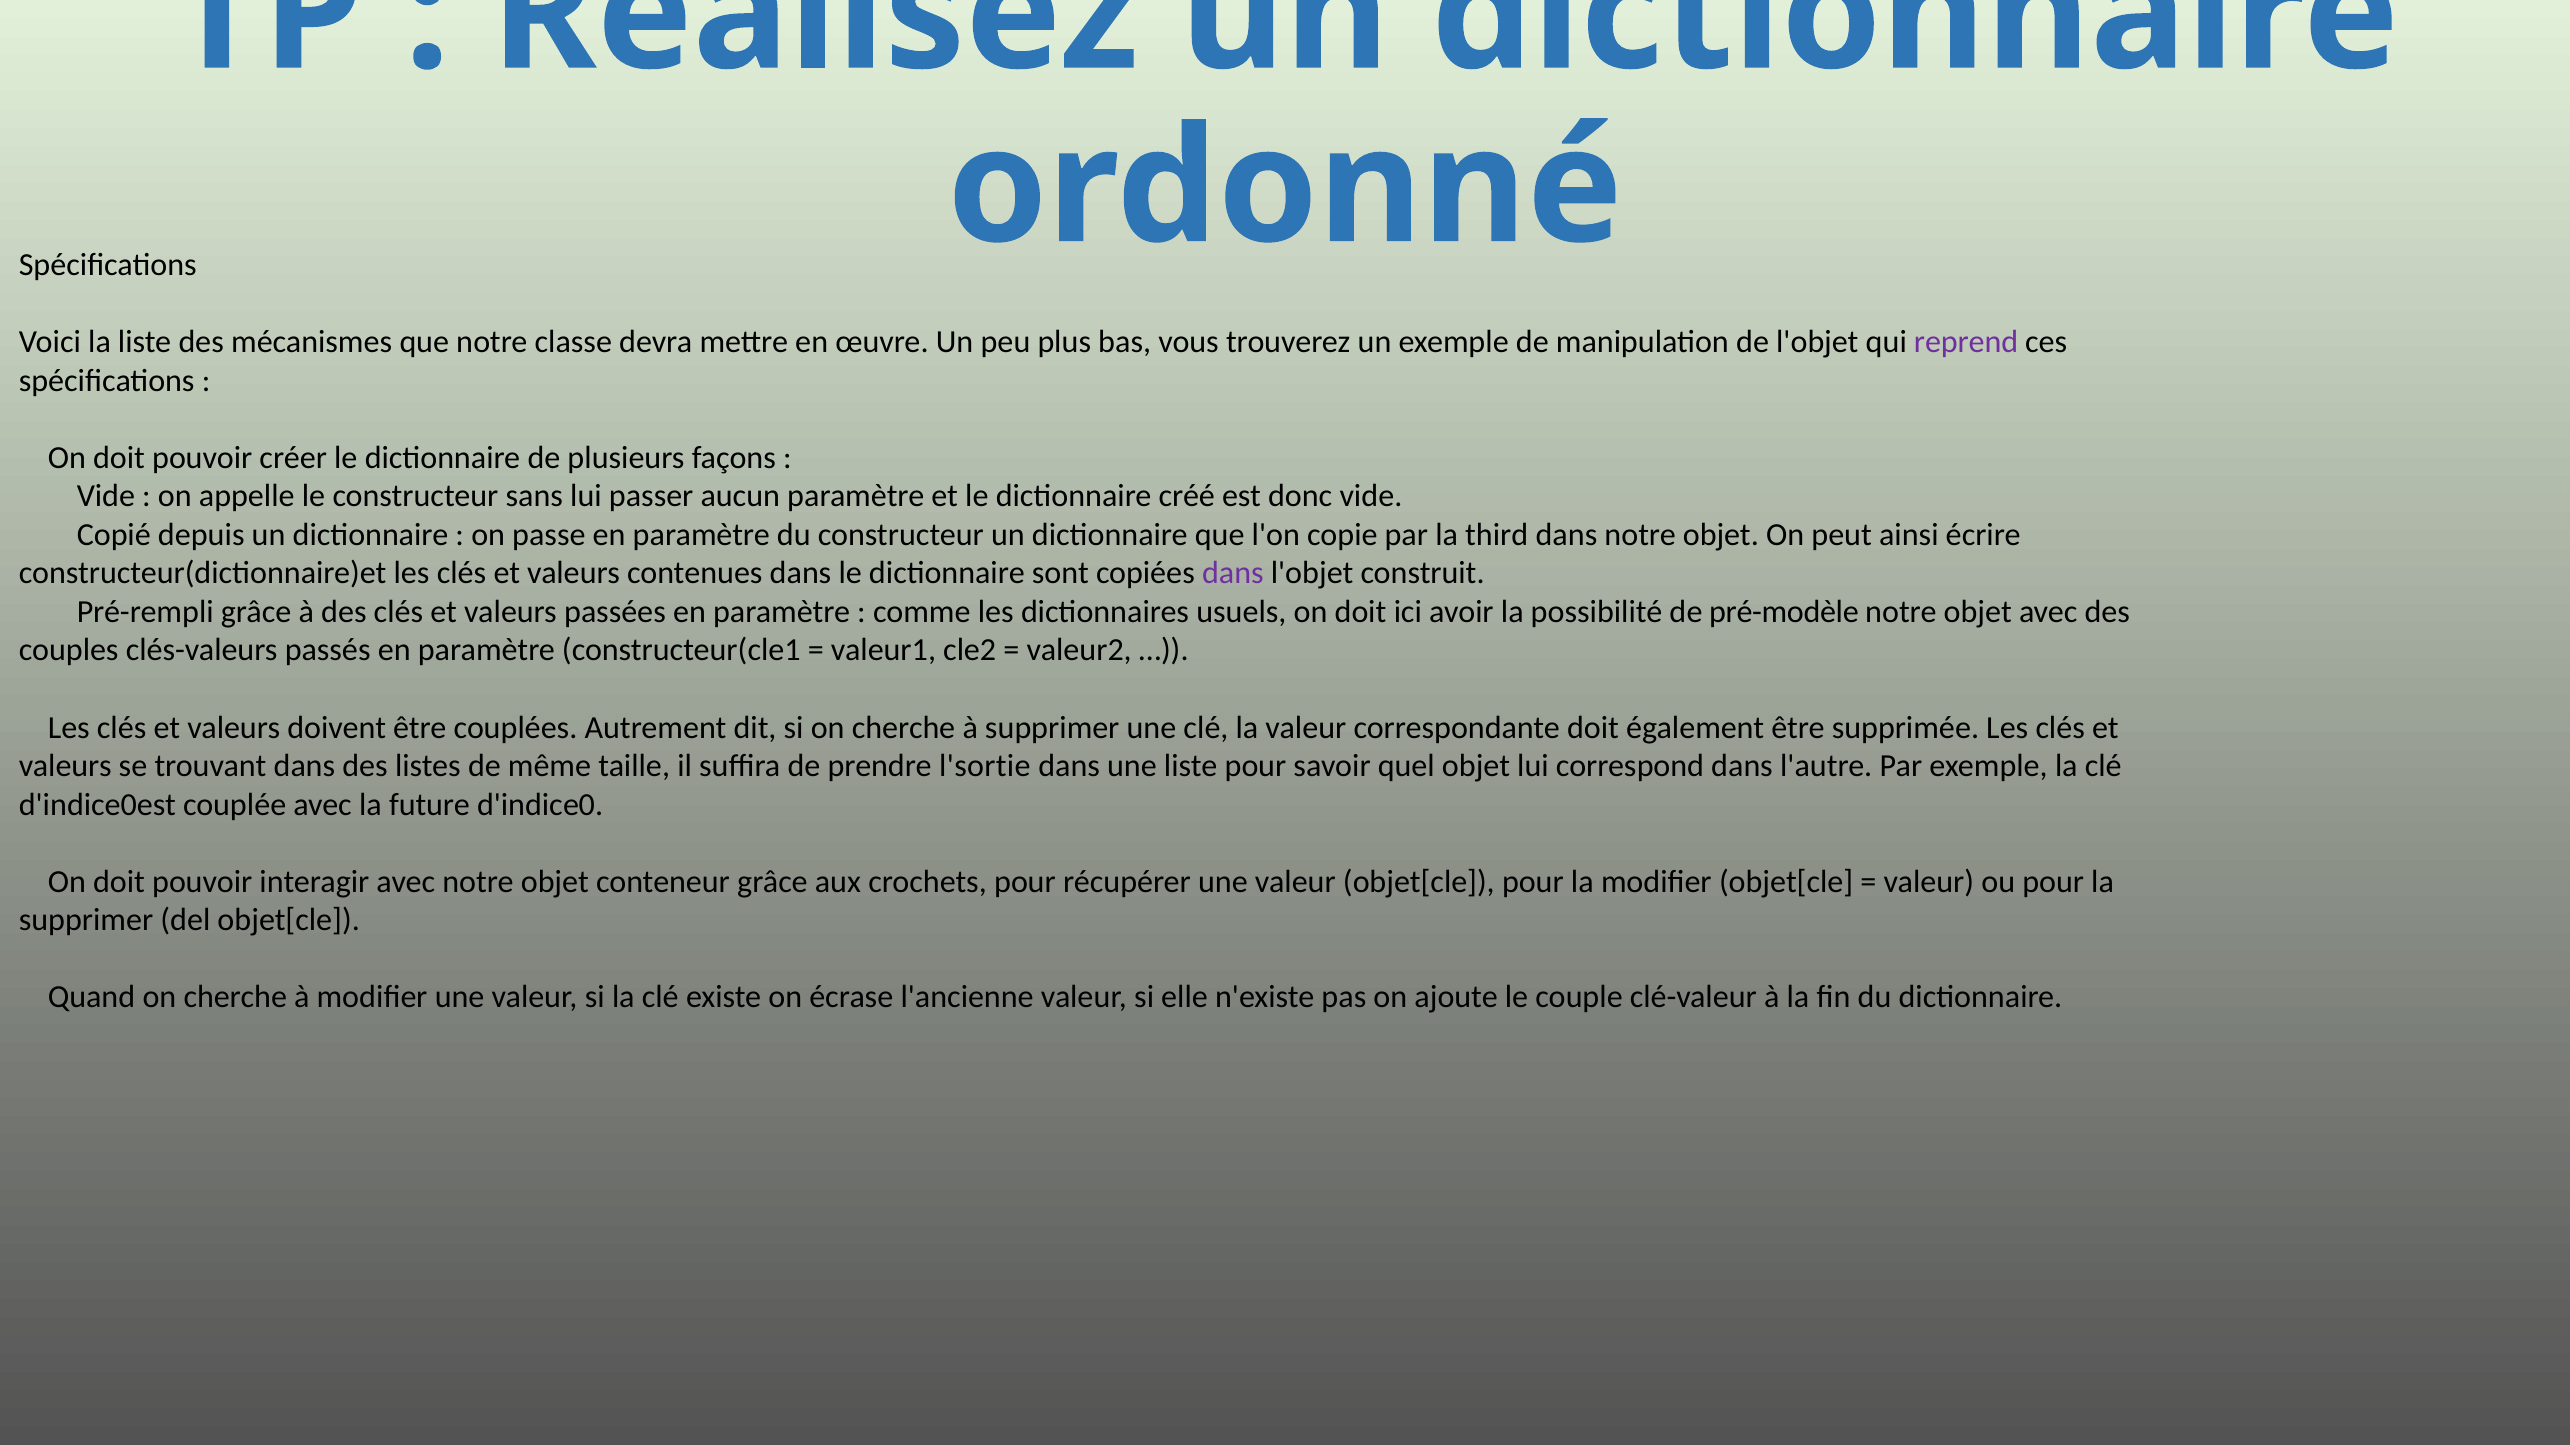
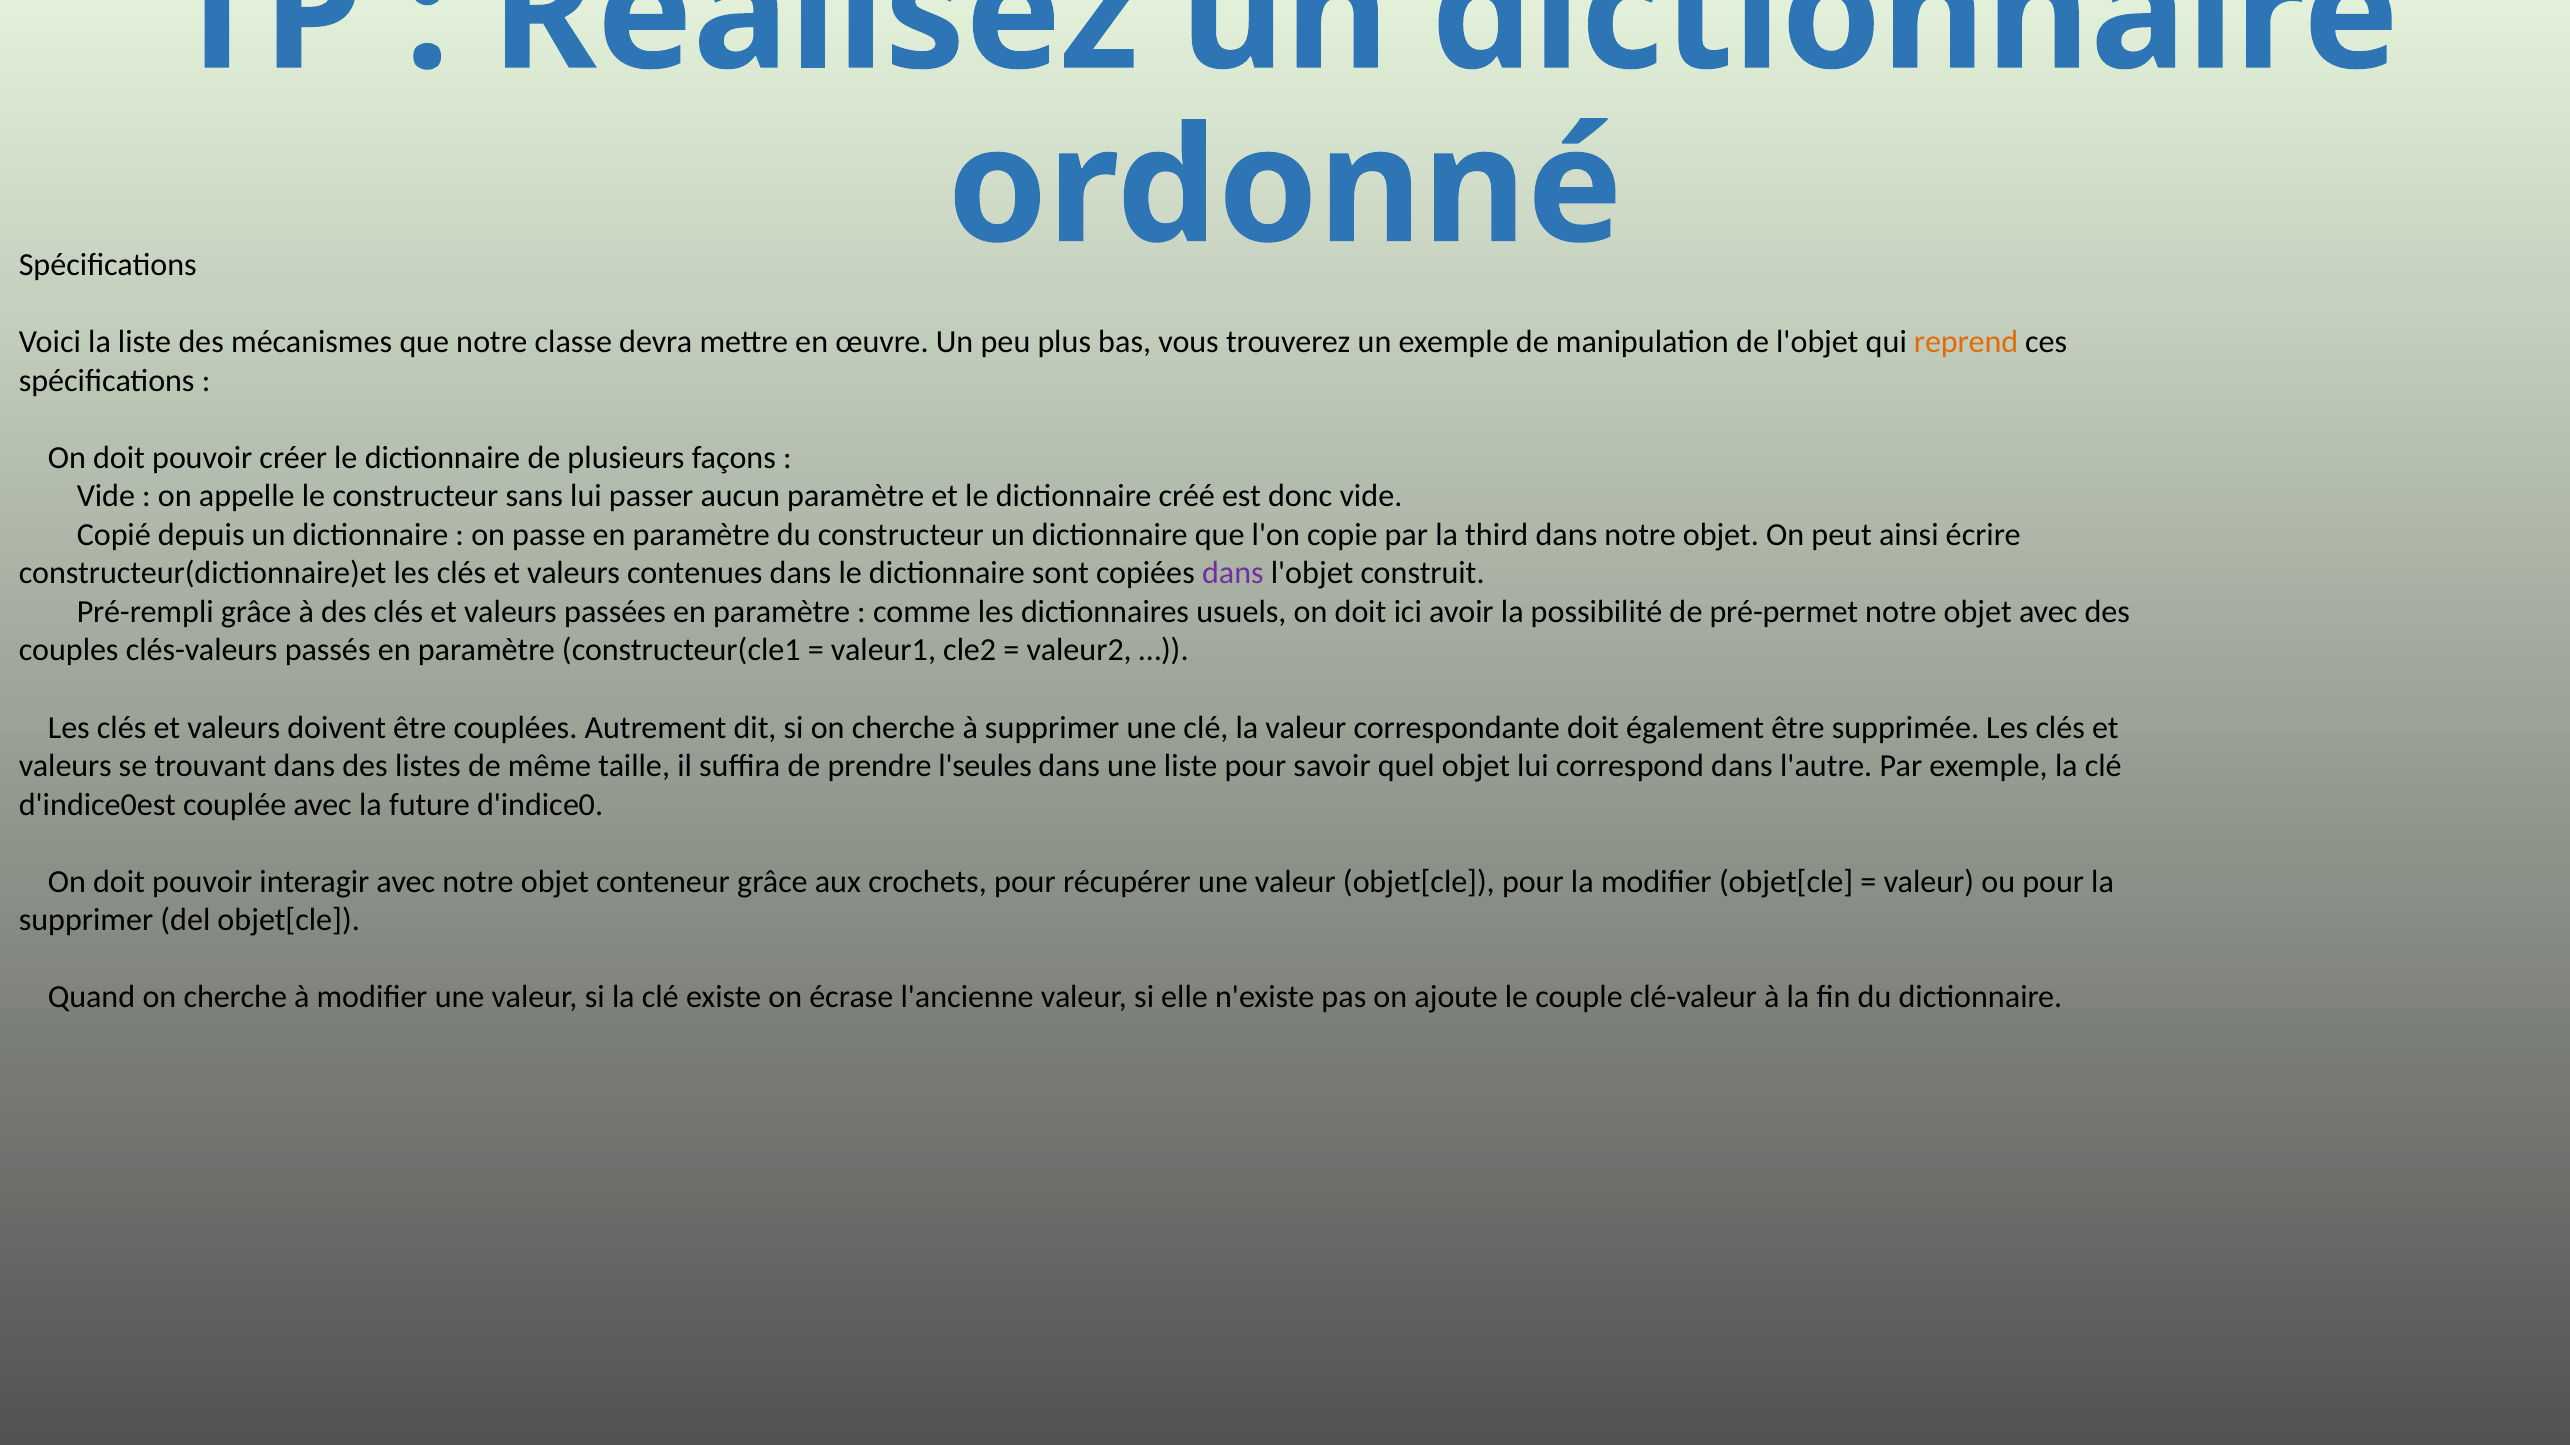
reprend colour: purple -> orange (1966, 342)
pré-modèle: pré-modèle -> pré-permet (1784, 612)
l'sortie: l'sortie -> l'seules (985, 766)
